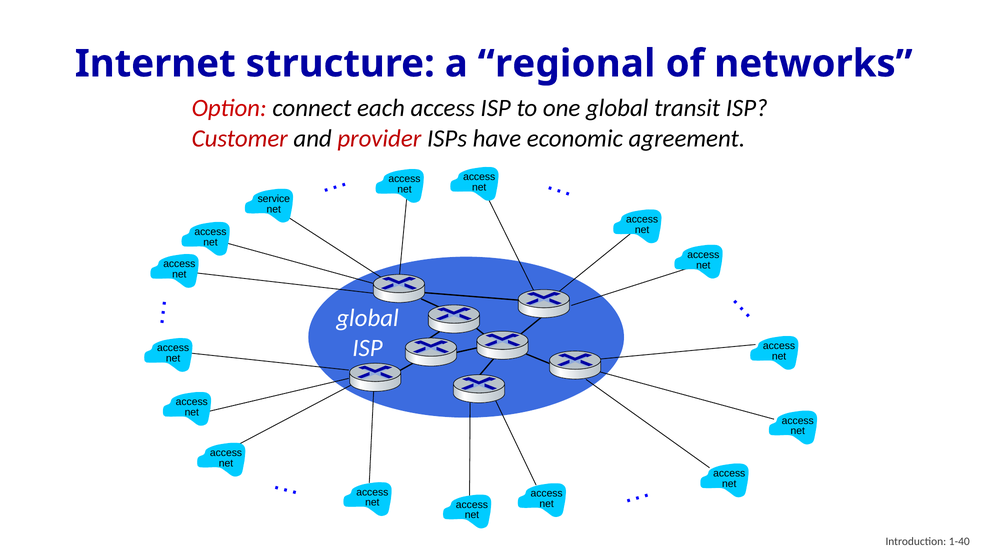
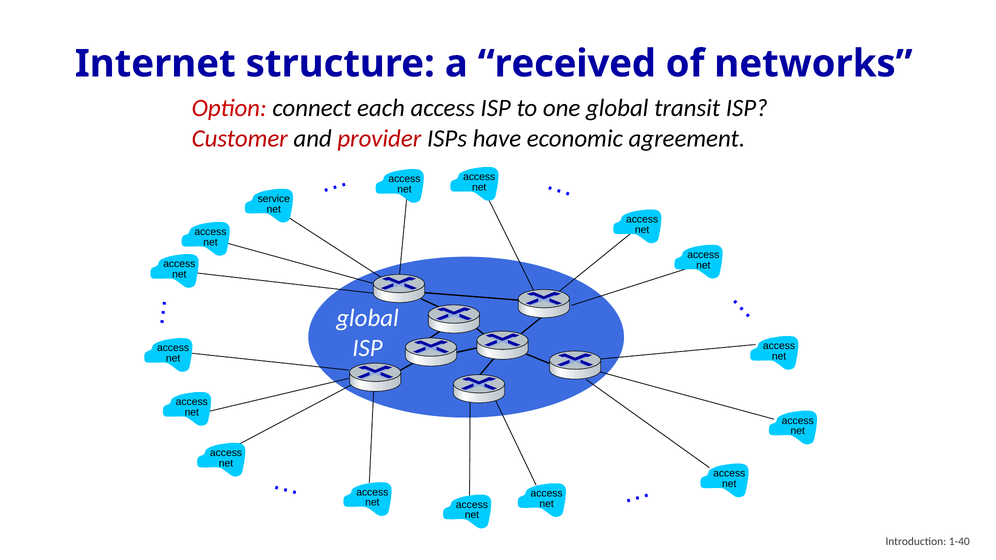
regional: regional -> received (567, 64)
